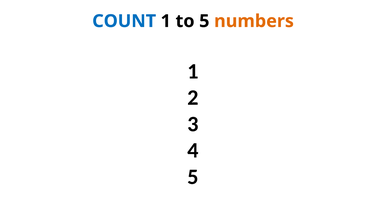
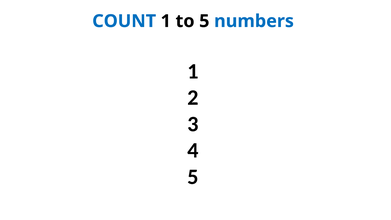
numbers colour: orange -> blue (254, 21)
